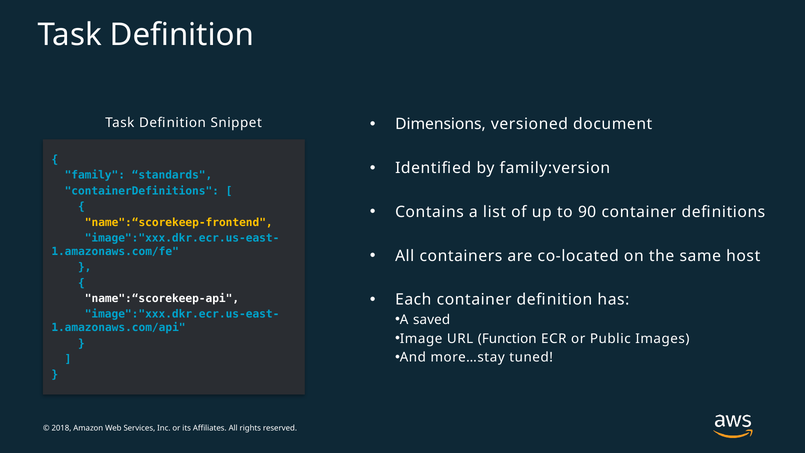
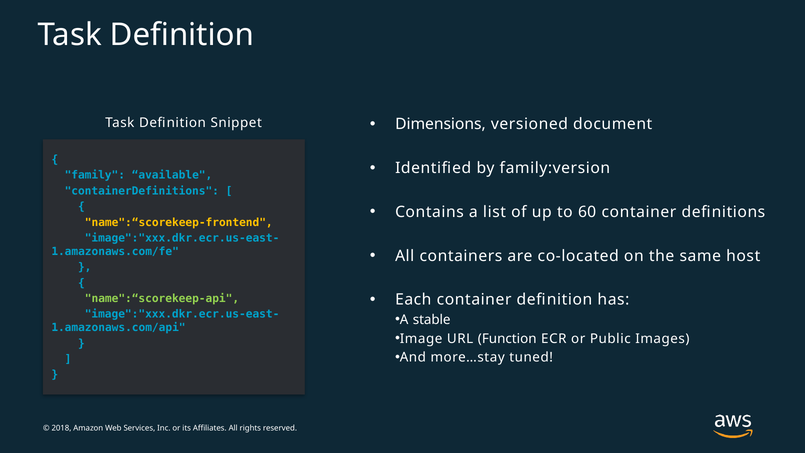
standards: standards -> available (172, 175)
90: 90 -> 60 (587, 212)
name":“scorekeep-api colour: white -> light green (162, 298)
saved: saved -> stable (432, 320)
